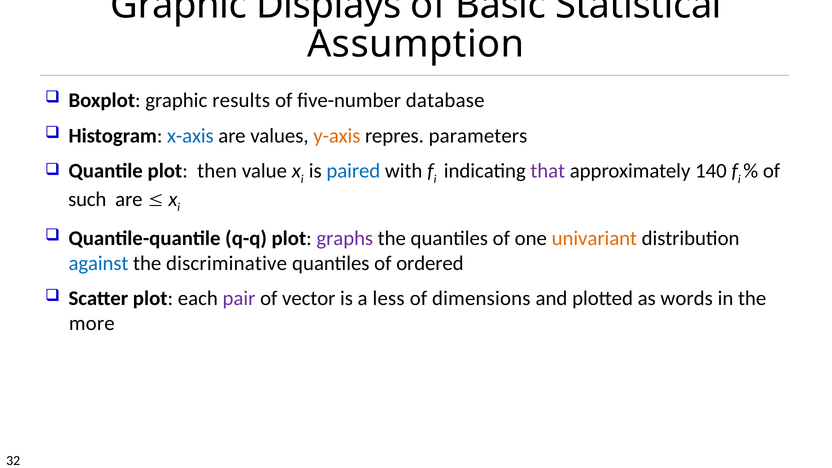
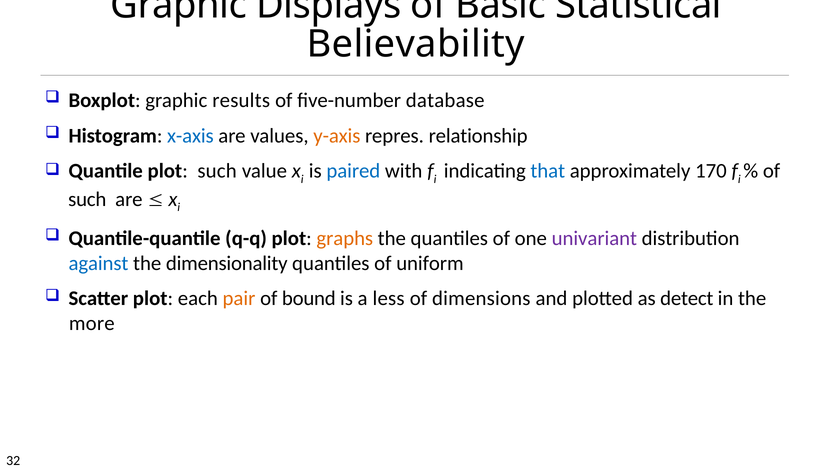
Assumption: Assumption -> Believability (416, 44)
parameters: parameters -> relationship (478, 136)
plot then: then -> such (217, 171)
that colour: purple -> blue (548, 171)
140: 140 -> 170 (711, 171)
graphs colour: purple -> orange (345, 238)
univariant colour: orange -> purple (594, 238)
discriminative: discriminative -> dimensionality (227, 263)
ordered: ordered -> uniform (430, 263)
pair colour: purple -> orange (239, 299)
vector: vector -> bound (309, 299)
words: words -> detect (687, 299)
